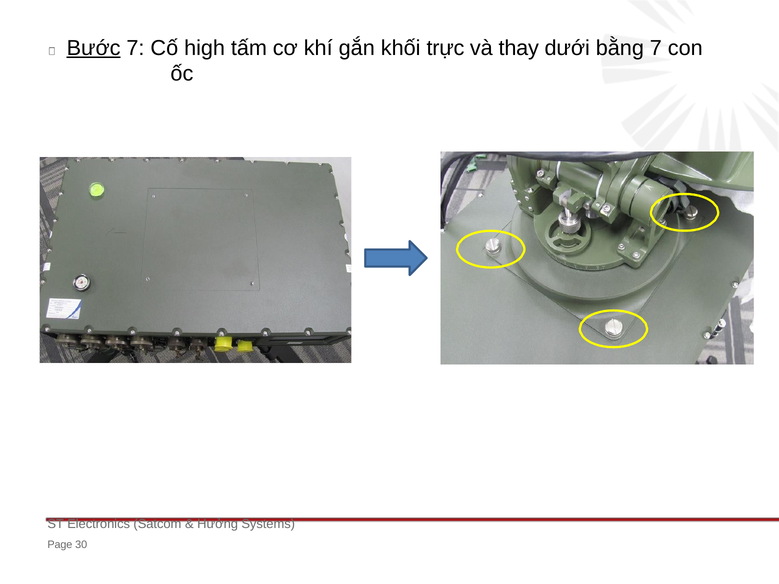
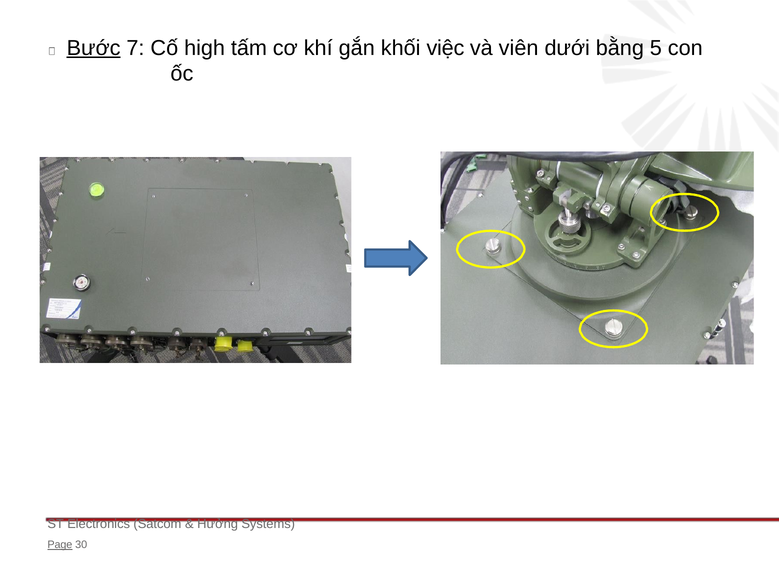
trực: trực -> việc (445, 48)
thay: thay -> viên (519, 48)
bằng 7: 7 -> 5 (656, 48)
Page underline: none -> present (60, 545)
